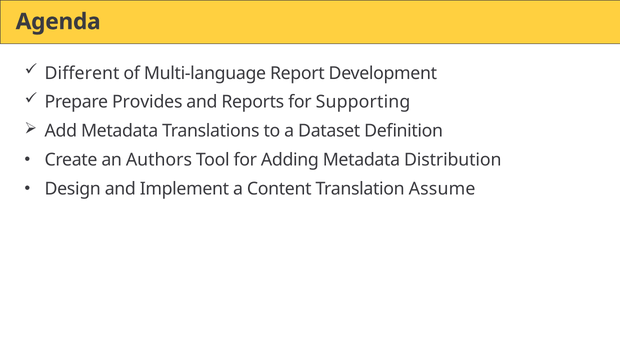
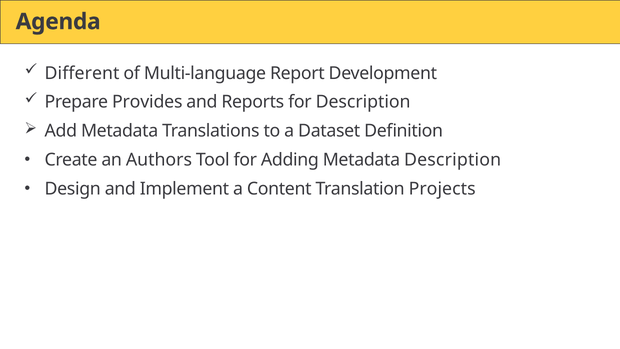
for Supporting: Supporting -> Description (363, 102)
Metadata Distribution: Distribution -> Description (453, 160)
Assume: Assume -> Projects (442, 189)
